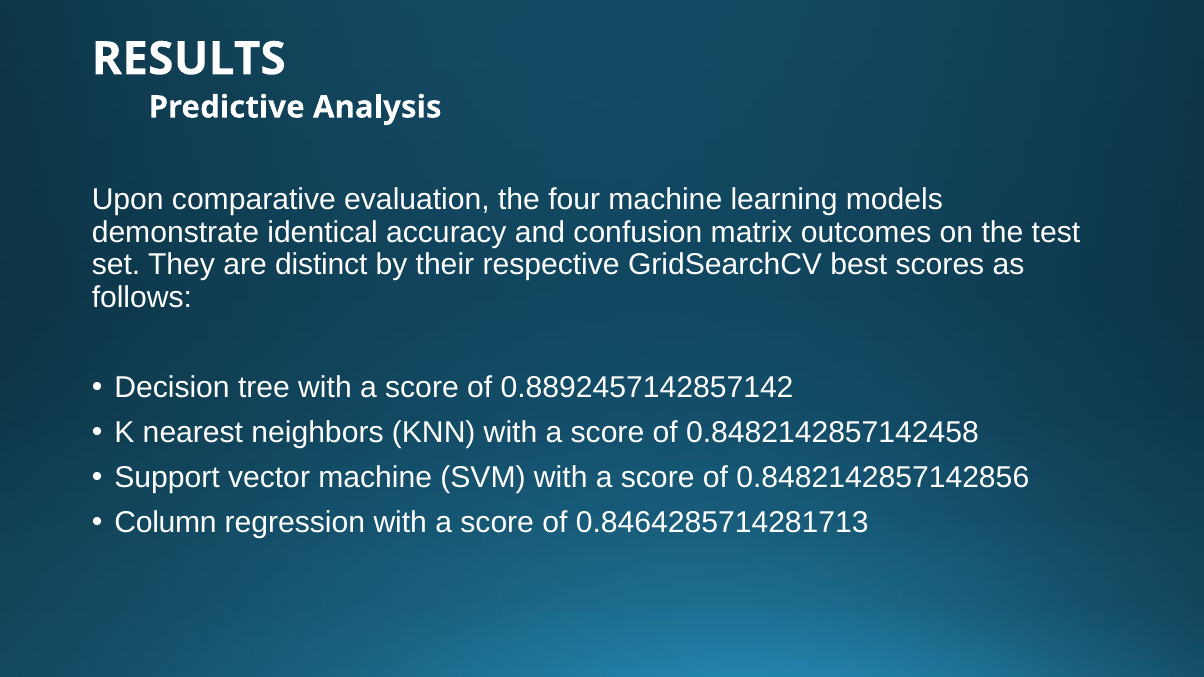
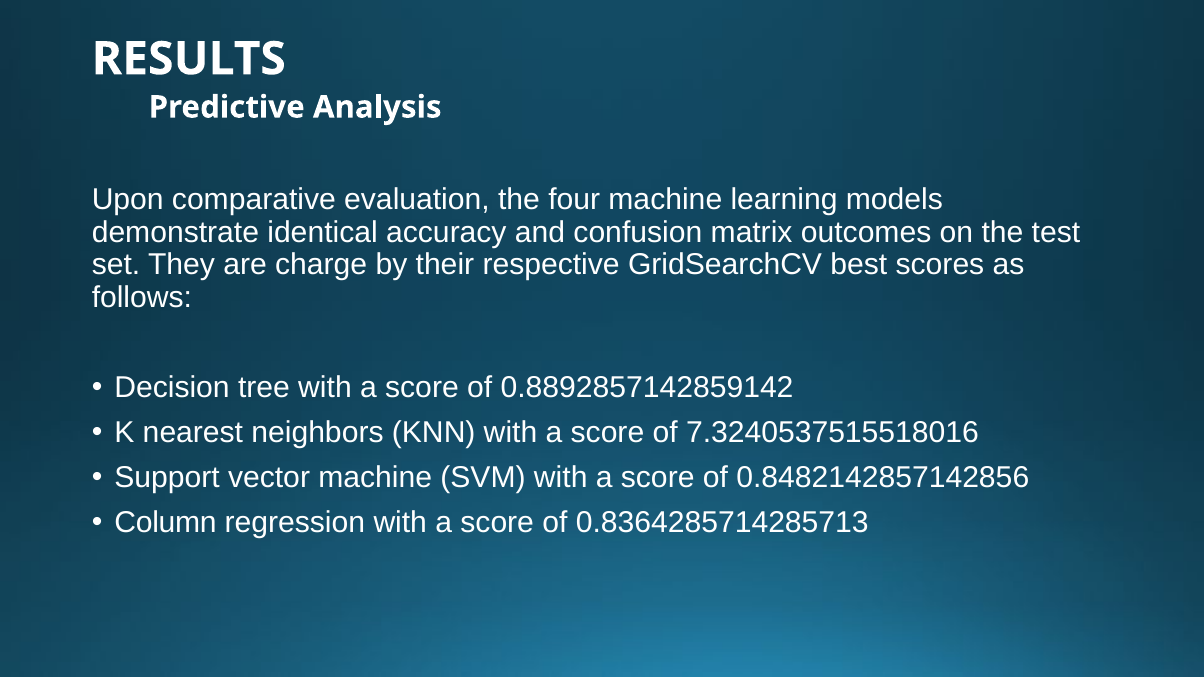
distinct: distinct -> charge (321, 265)
0.8892457142857142: 0.8892457142857142 -> 0.8892857142859142 (647, 387)
0.8482142857142458: 0.8482142857142458 -> 7.3240537515518016 (832, 432)
0.8464285714281713: 0.8464285714281713 -> 0.8364285714285713 (722, 523)
